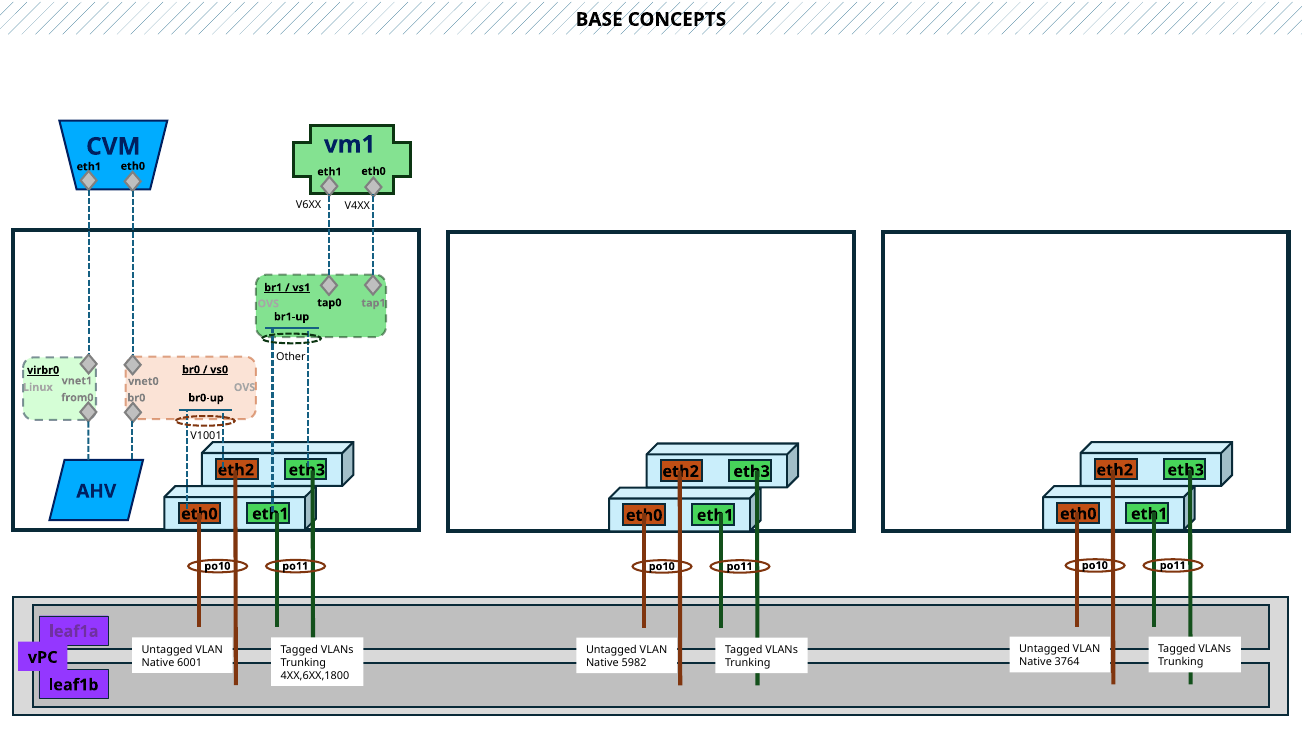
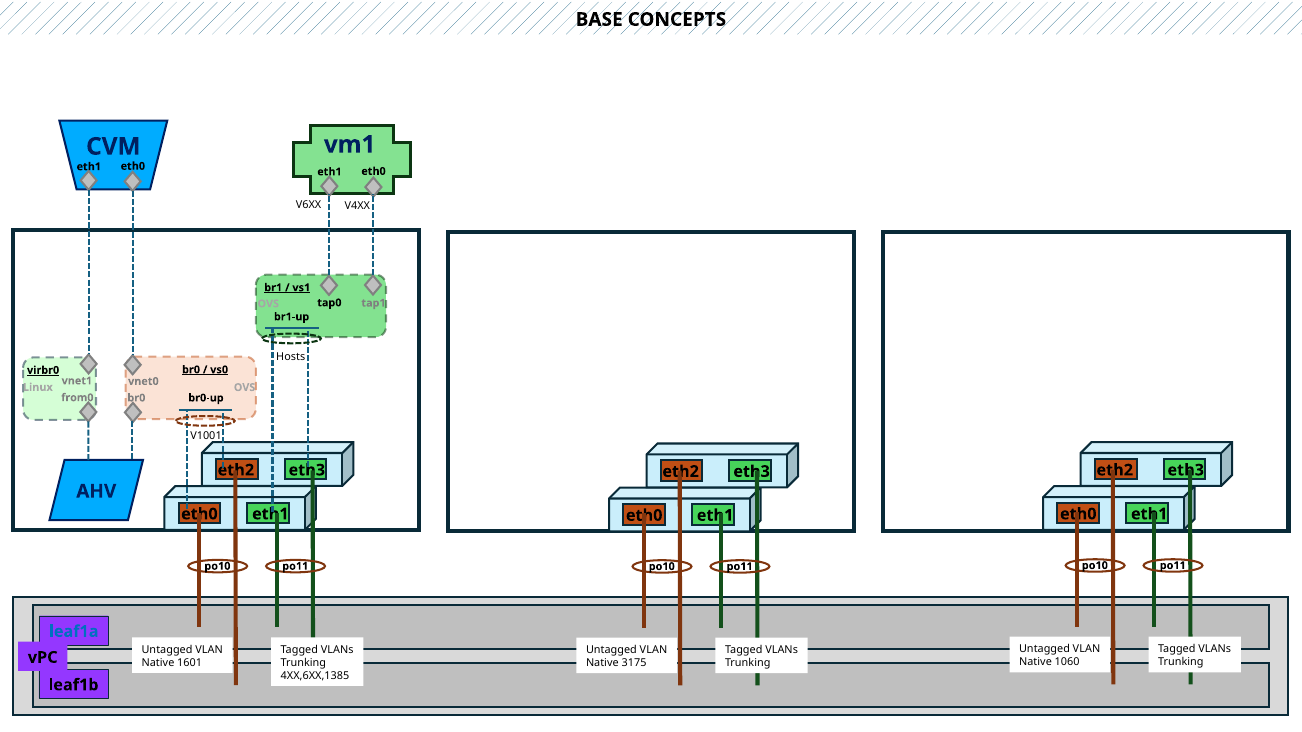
Other: Other -> Hosts (291, 357)
leaf1a colour: purple -> blue (74, 632)
3764: 3764 -> 1060 (1067, 662)
6001: 6001 -> 1601 (190, 663)
5982: 5982 -> 3175 (634, 663)
4XX,6XX,1800: 4XX,6XX,1800 -> 4XX,6XX,1385 (315, 676)
